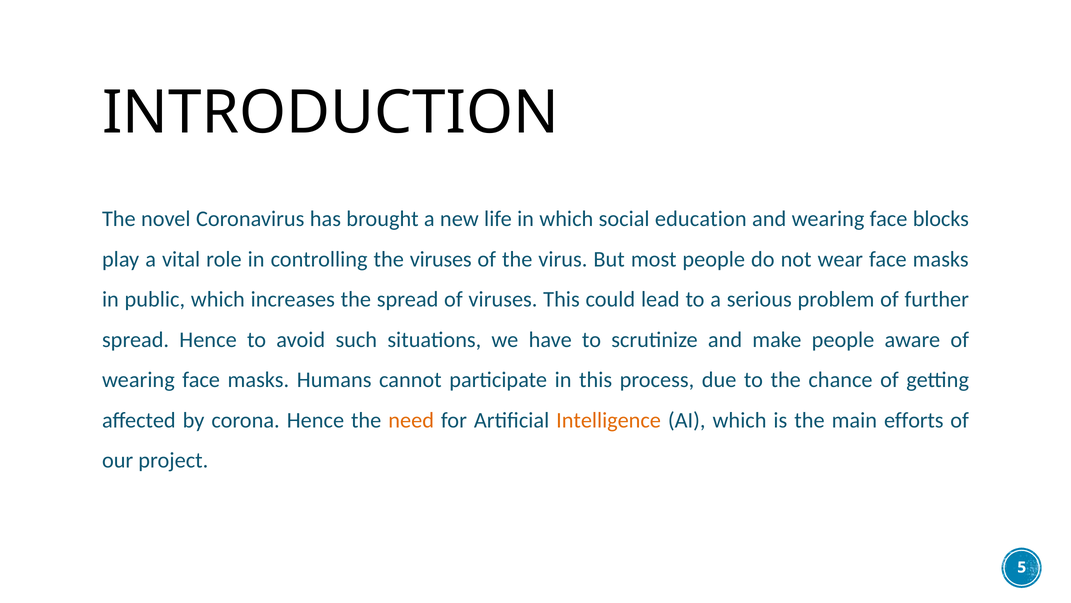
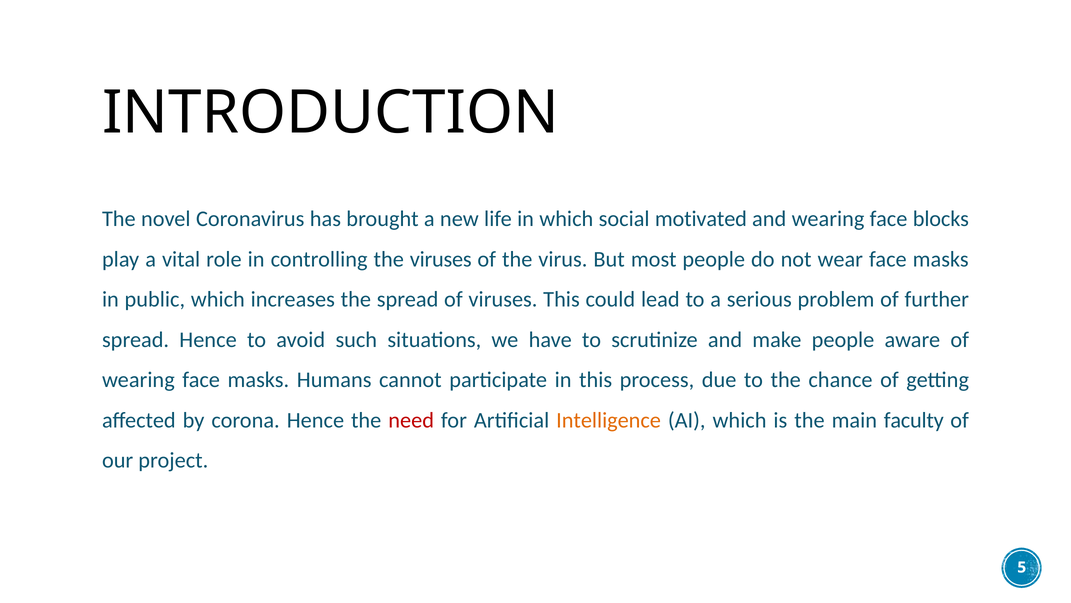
education: education -> motivated (701, 219)
need colour: orange -> red (411, 420)
efforts: efforts -> faculty (914, 420)
